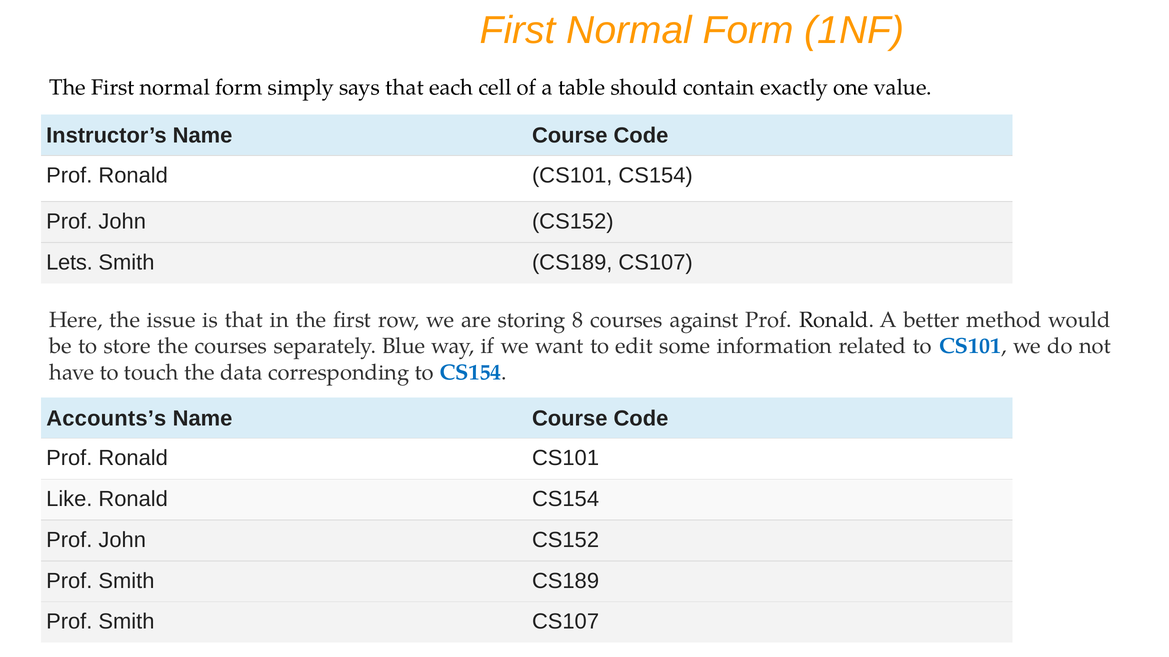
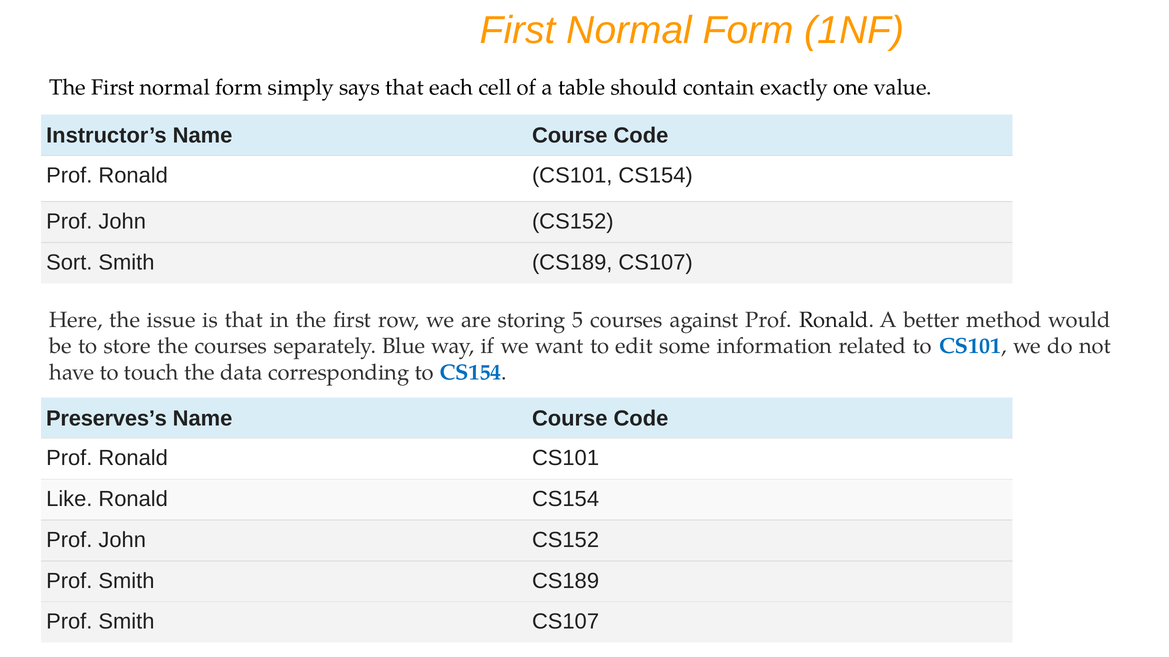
Lets: Lets -> Sort (69, 263)
8: 8 -> 5 (578, 320)
Accounts’s: Accounts’s -> Preserves’s (107, 419)
